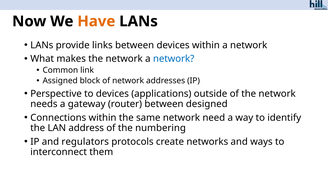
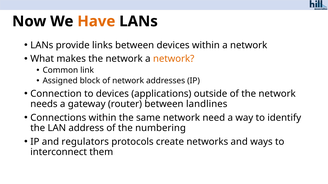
network colour: blue -> orange (174, 59)
Perspective: Perspective -> Connection (56, 94)
designed: designed -> landlines (207, 104)
